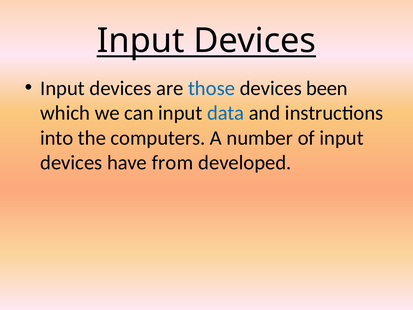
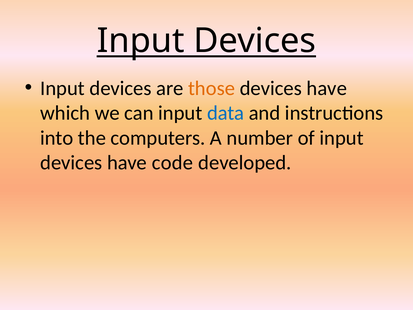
those colour: blue -> orange (212, 88)
been: been -> have (327, 88)
from: from -> code (172, 163)
